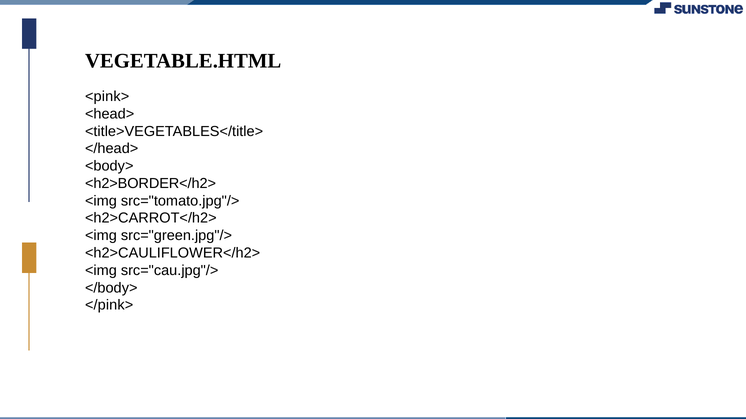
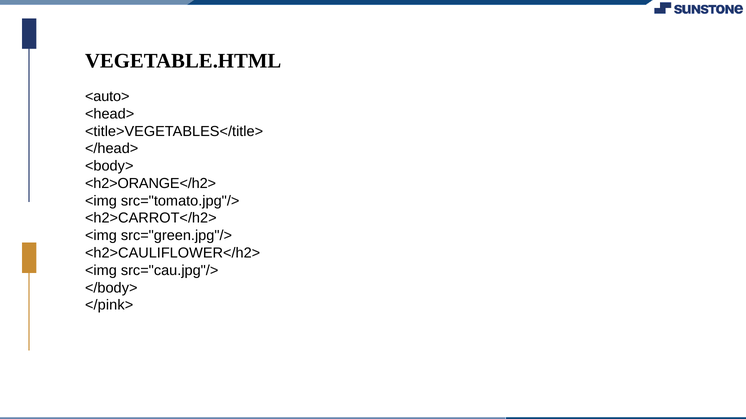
<pink>: <pink> -> <auto> (107, 97)
<h2>BORDER</h2>: <h2>BORDER</h2> -> <h2>ORANGE</h2> (151, 184)
